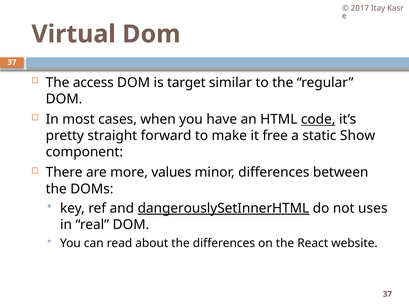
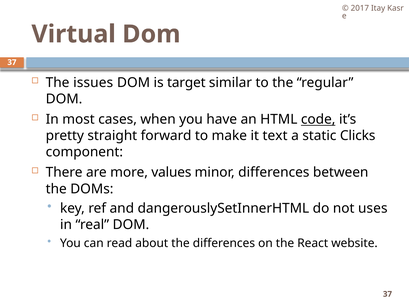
access: access -> issues (93, 83)
free: free -> text (275, 136)
Show: Show -> Clicks (358, 136)
dangerouslySetInnerHTML underline: present -> none (223, 208)
